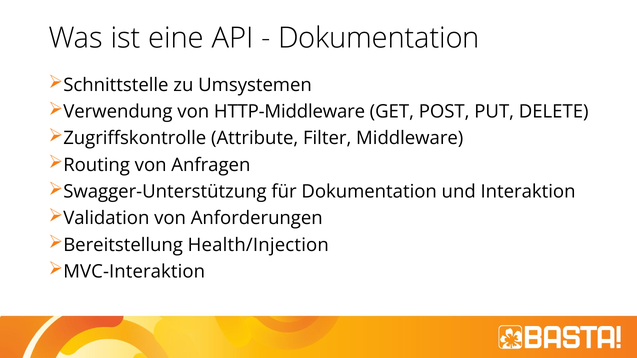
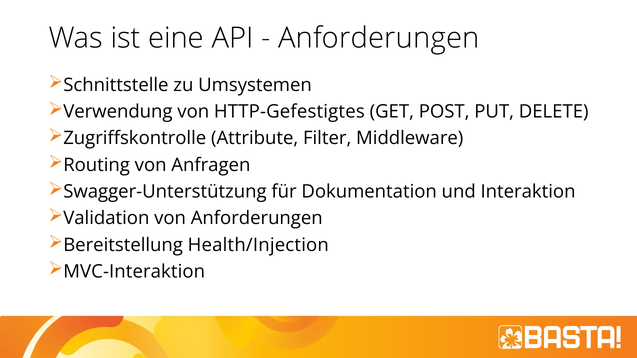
Dokumentation: Dokumentation -> Anforderungen (379, 38)
HTTP-Middleware: HTTP-Middleware -> HTTP-Gefestigtes (289, 112)
